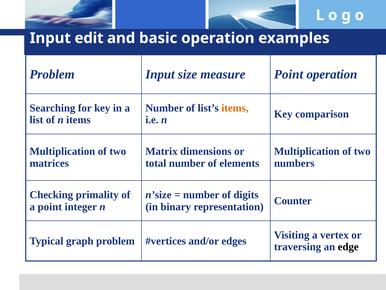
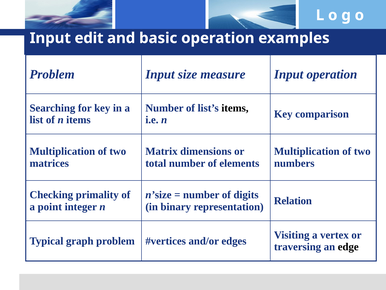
measure Point: Point -> Input (289, 74)
items colour: orange -> black (235, 108)
Counter: Counter -> Relation (293, 200)
